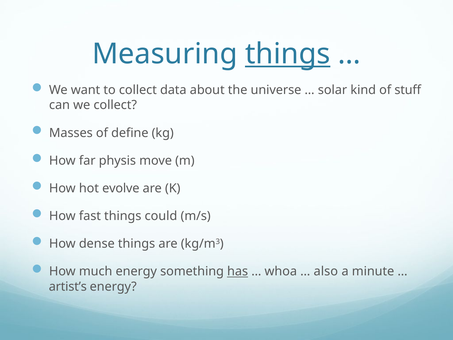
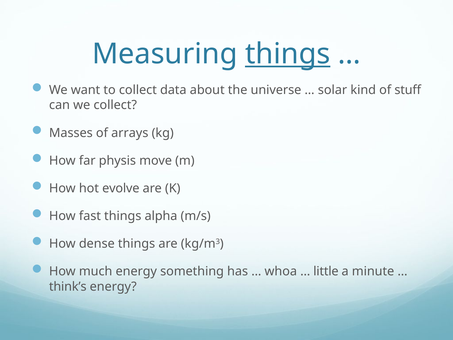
define: define -> arrays (130, 133)
could: could -> alpha (161, 216)
has underline: present -> none (238, 271)
also: also -> little (326, 271)
artist’s: artist’s -> think’s (68, 286)
